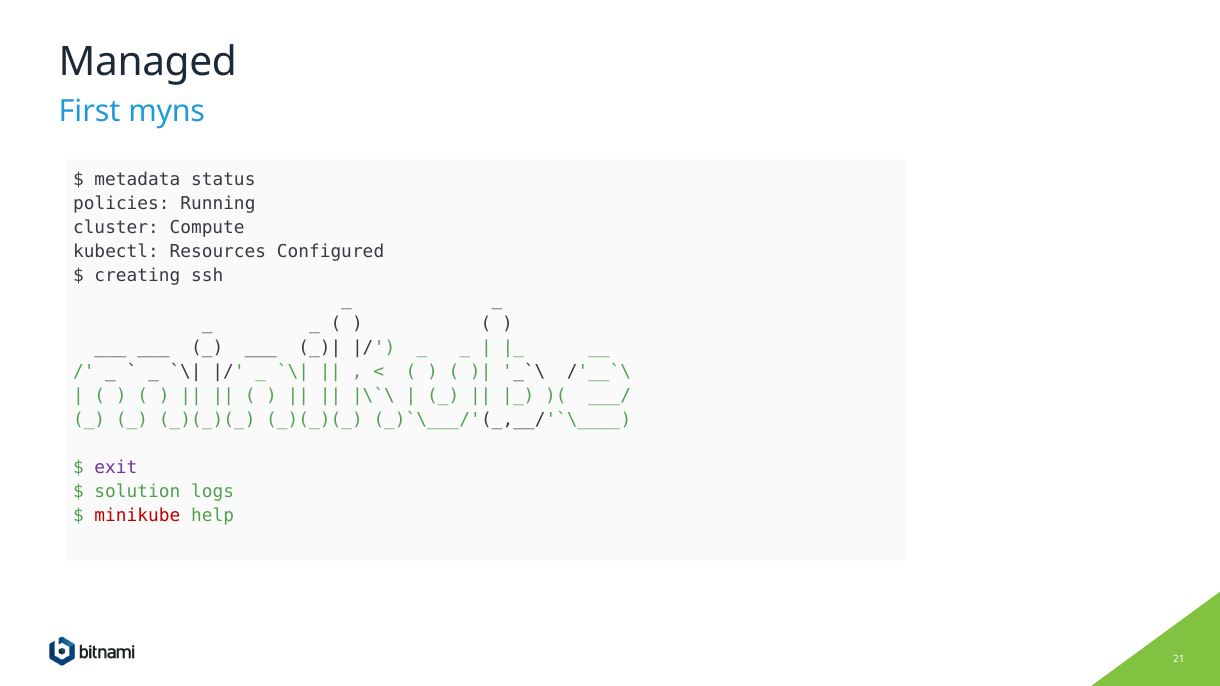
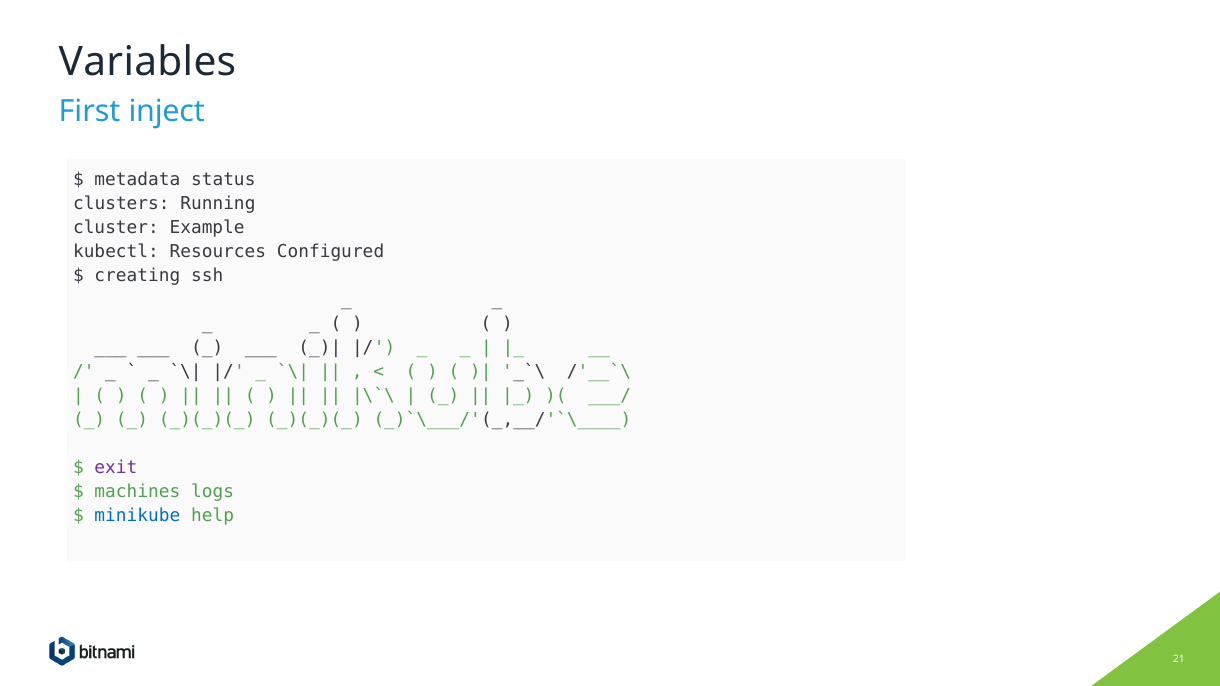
Managed: Managed -> Variables (147, 62)
myns: myns -> inject (167, 112)
policies: policies -> clusters (121, 204)
Compute: Compute -> Example (207, 228)
solution: solution -> machines (137, 492)
minikube colour: red -> blue (137, 516)
